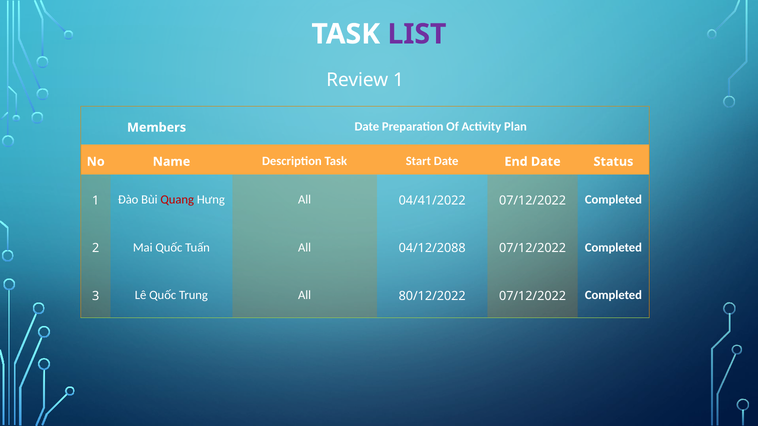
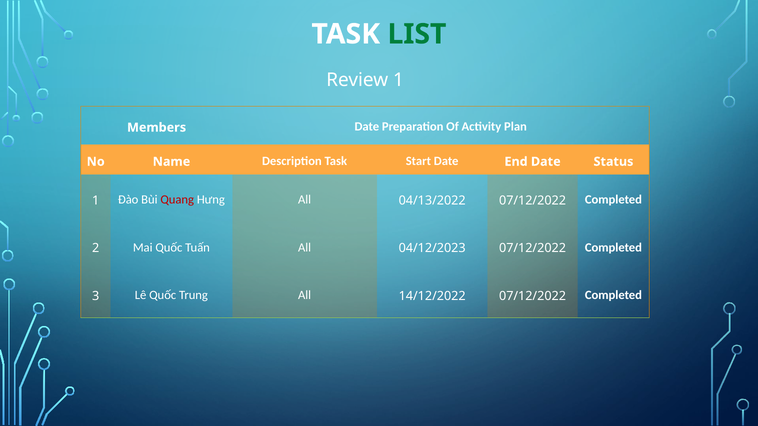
LIST colour: purple -> green (417, 34)
04/41/2022: 04/41/2022 -> 04/13/2022 (432, 201)
04/12/2088: 04/12/2088 -> 04/12/2023 (432, 248)
80/12/2022: 80/12/2022 -> 14/12/2022 (432, 296)
